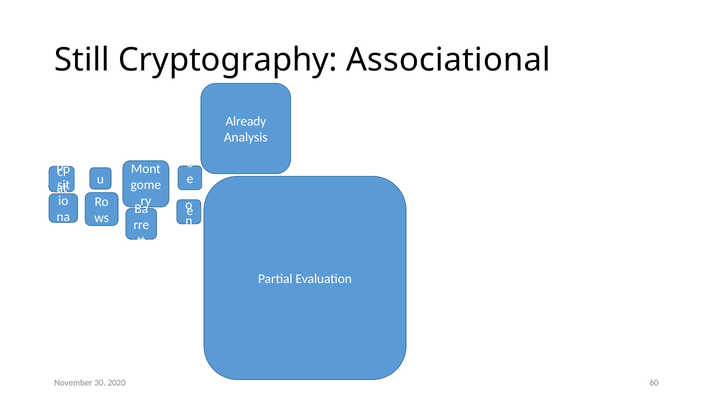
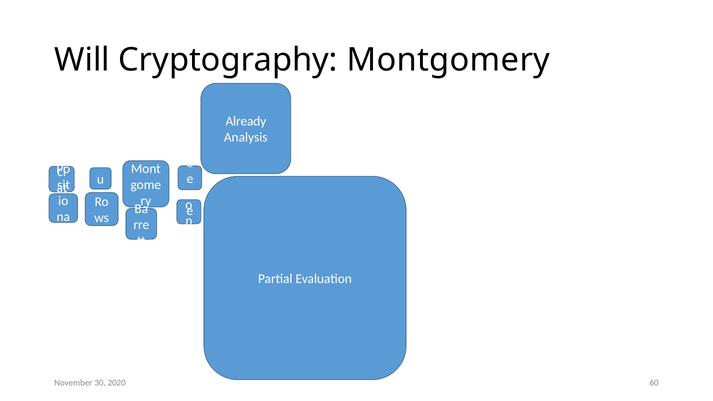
Still: Still -> Will (82, 60)
Associational: Associational -> Montgomery (448, 60)
